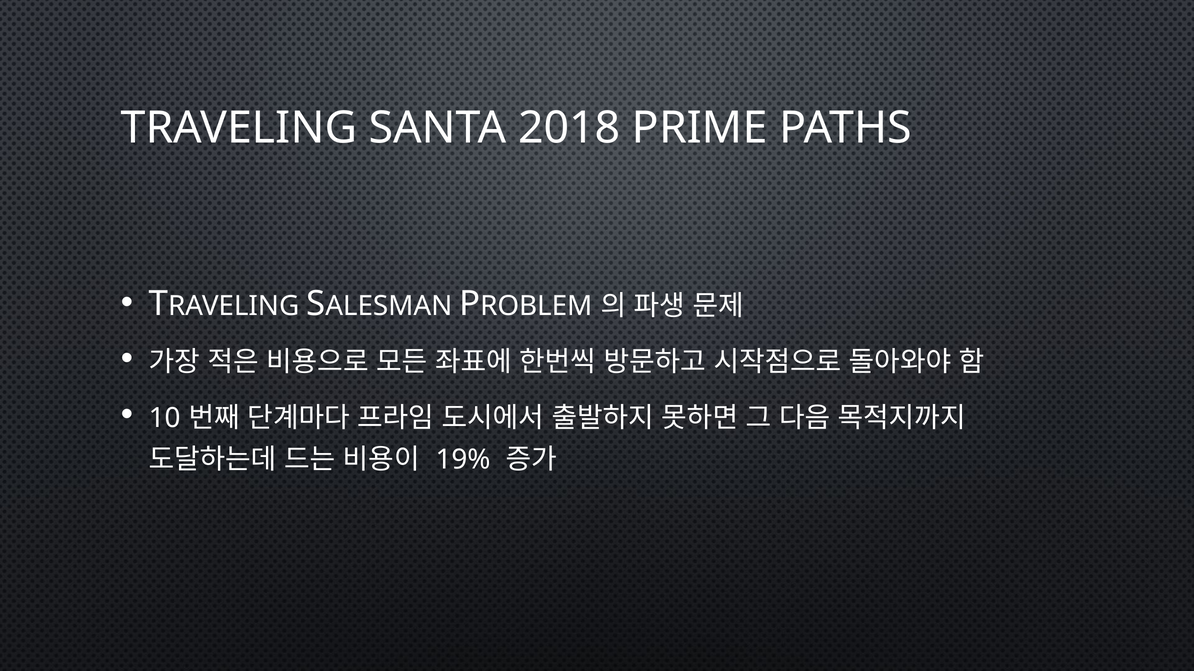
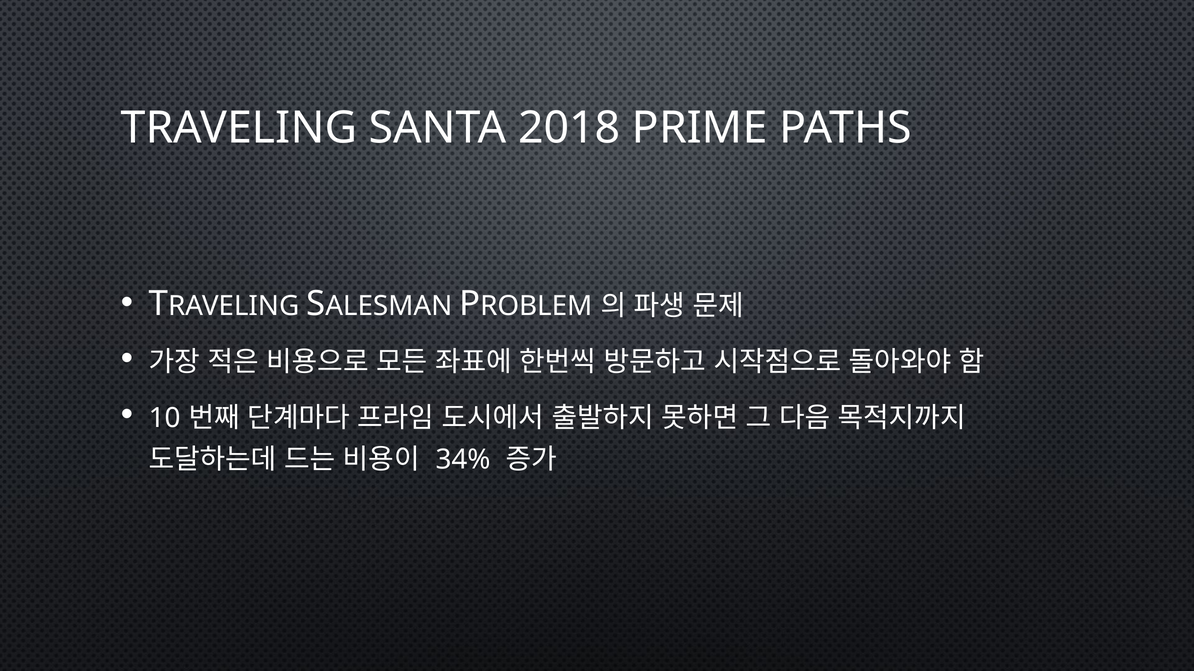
19%: 19% -> 34% (463, 460)
